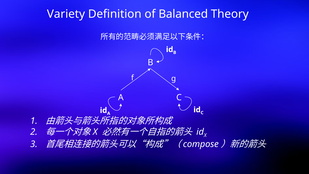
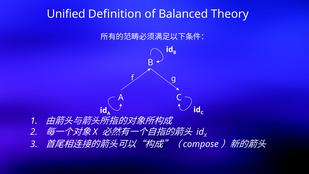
Variety: Variety -> Unified (66, 14)
